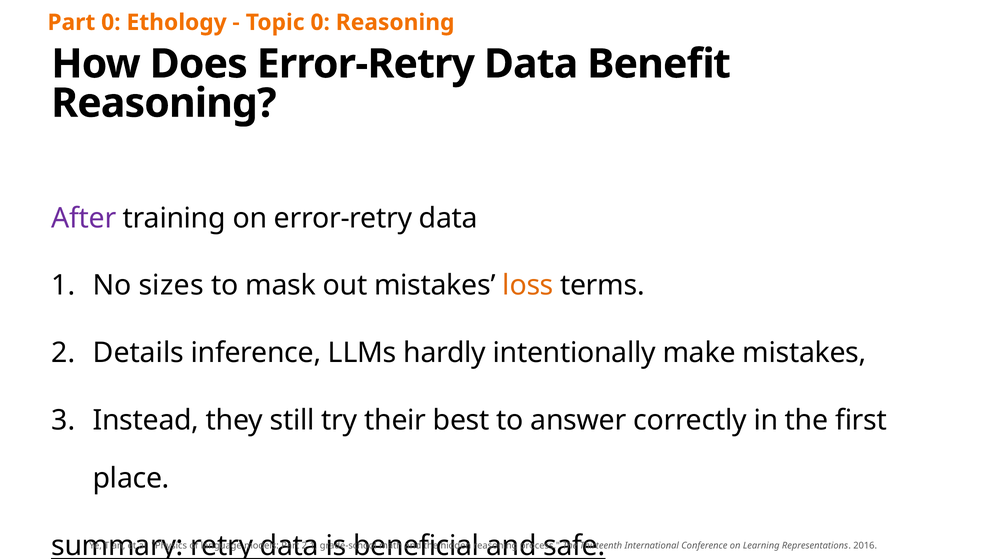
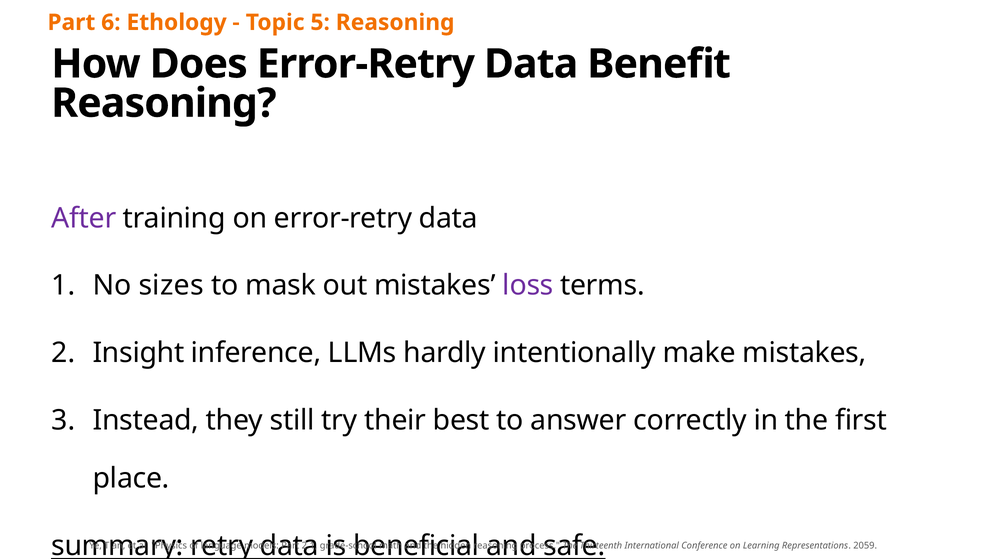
Part 0: 0 -> 6 (111, 22)
Topic 0: 0 -> 5 (320, 22)
loss colour: orange -> purple (528, 286)
Details: Details -> Insight (138, 353)
2016: 2016 -> 2059 (865, 546)
